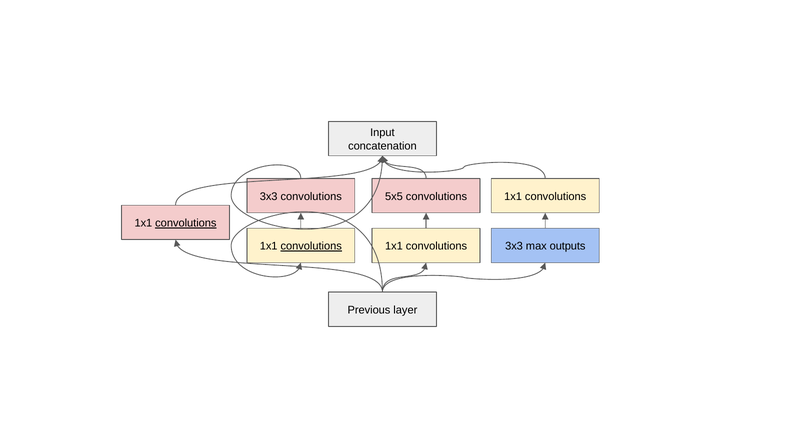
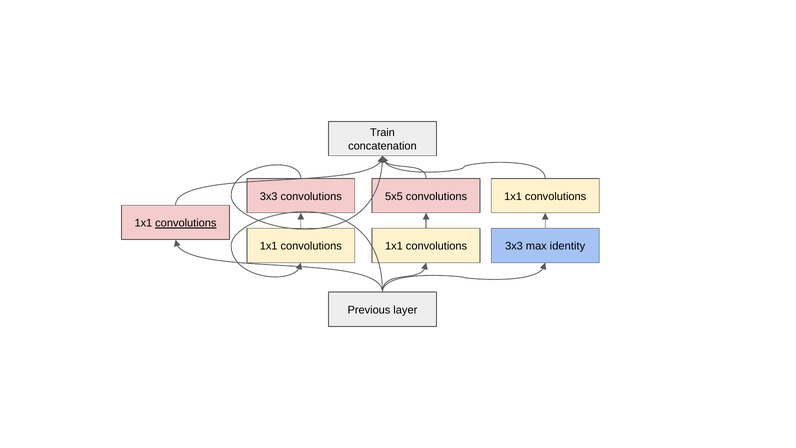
Input: Input -> Train (382, 133)
convolutions underline: present -> none (311, 246)
outputs: outputs -> identity (567, 246)
